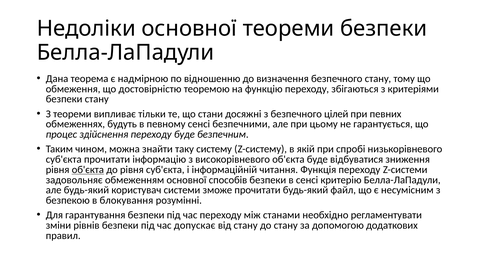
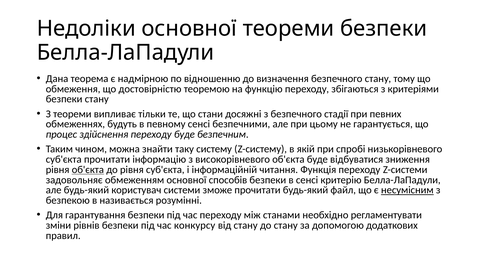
цілей: цілей -> стадії (336, 114)
несумісним underline: none -> present (407, 190)
блокування: блокування -> називається (126, 200)
допускає: допускає -> конкурсу (195, 225)
